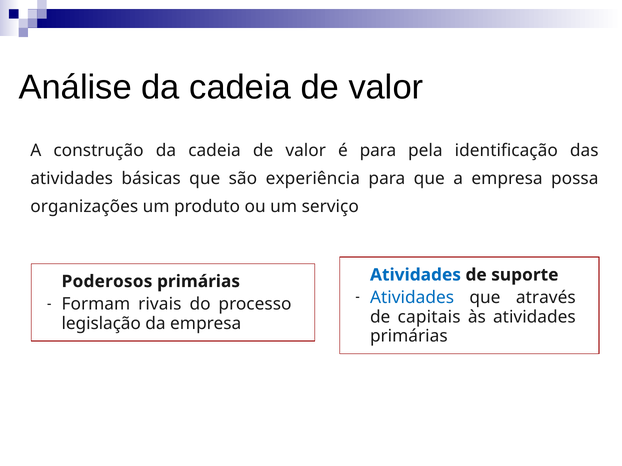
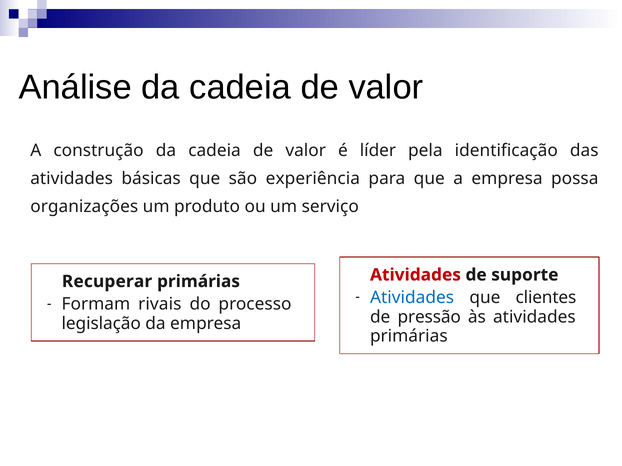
é para: para -> líder (378, 151)
Atividades colour: blue -> red (415, 275)
Poderosos: Poderosos -> Recuperar (107, 282)
através: através -> clientes (546, 298)
capitais: capitais -> pressão (429, 317)
